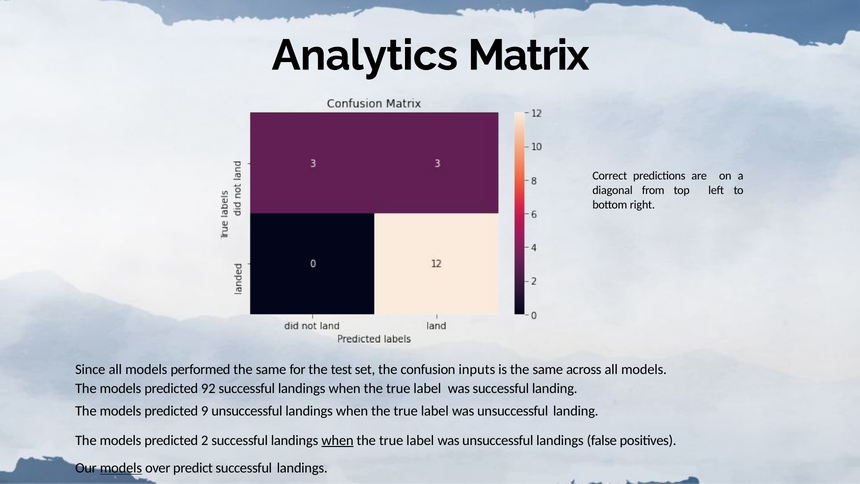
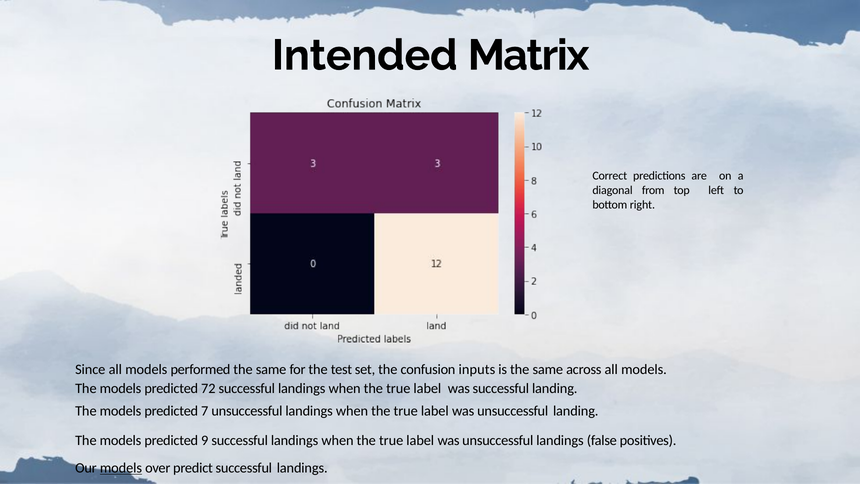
Analytics: Analytics -> Intended (365, 55)
92: 92 -> 72 (208, 389)
9: 9 -> 7 (205, 411)
2: 2 -> 9 (205, 440)
when underline: present -> none (337, 440)
